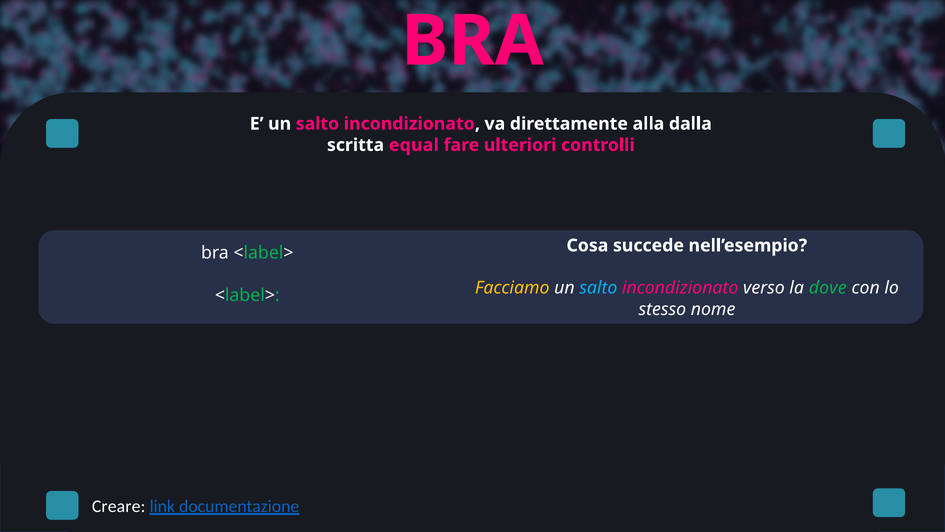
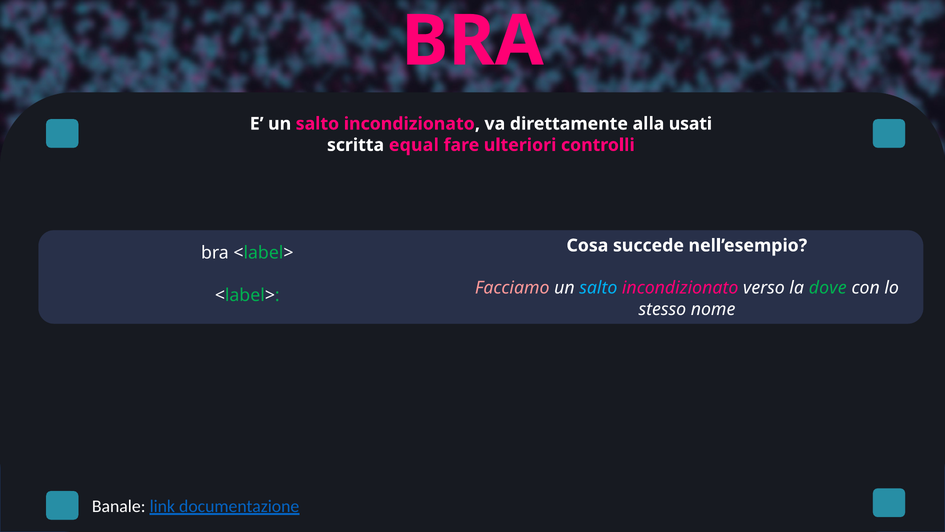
dalla: dalla -> usati (690, 124)
Facciamo colour: yellow -> pink (512, 288)
Creare: Creare -> Banale (119, 506)
